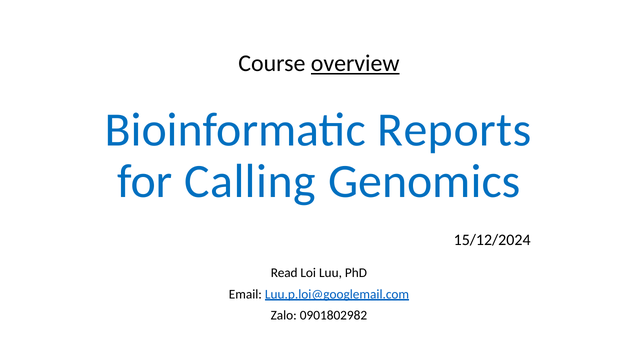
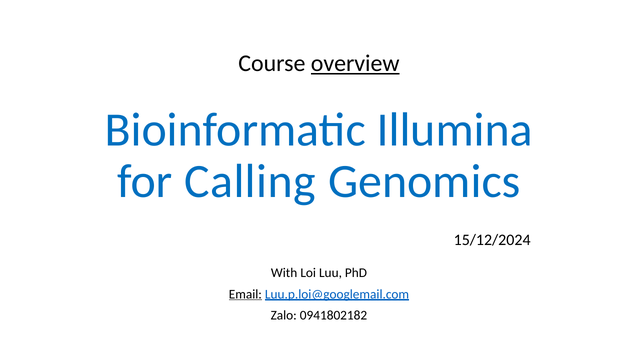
Reports: Reports -> Illumina (455, 130)
Read: Read -> With (284, 273)
Email underline: none -> present (245, 294)
0901802982: 0901802982 -> 0941802182 (334, 315)
